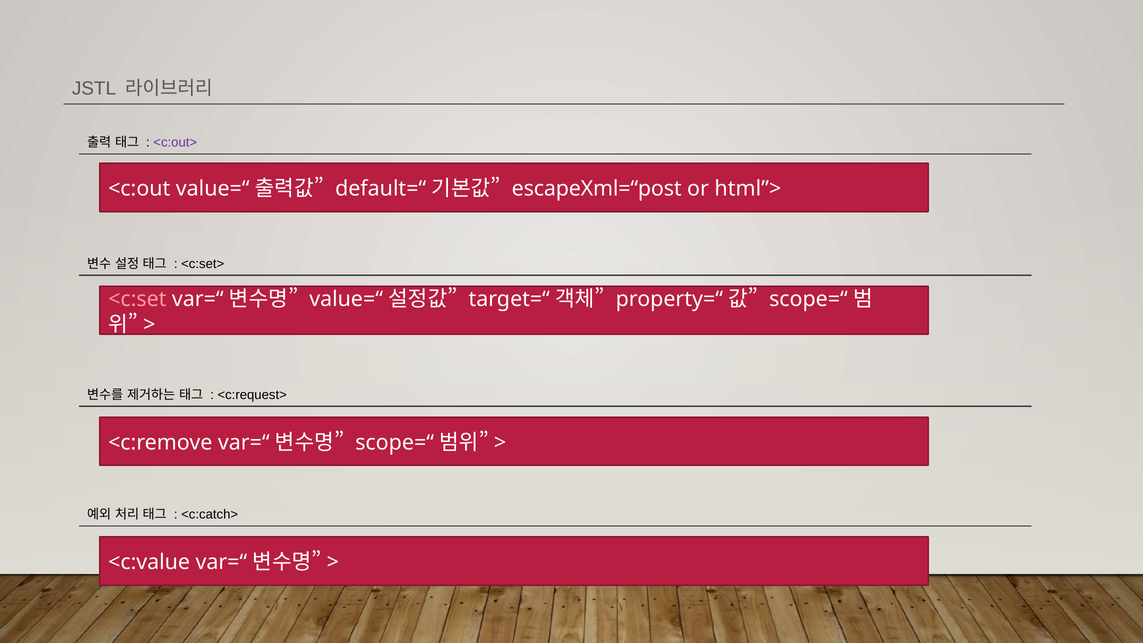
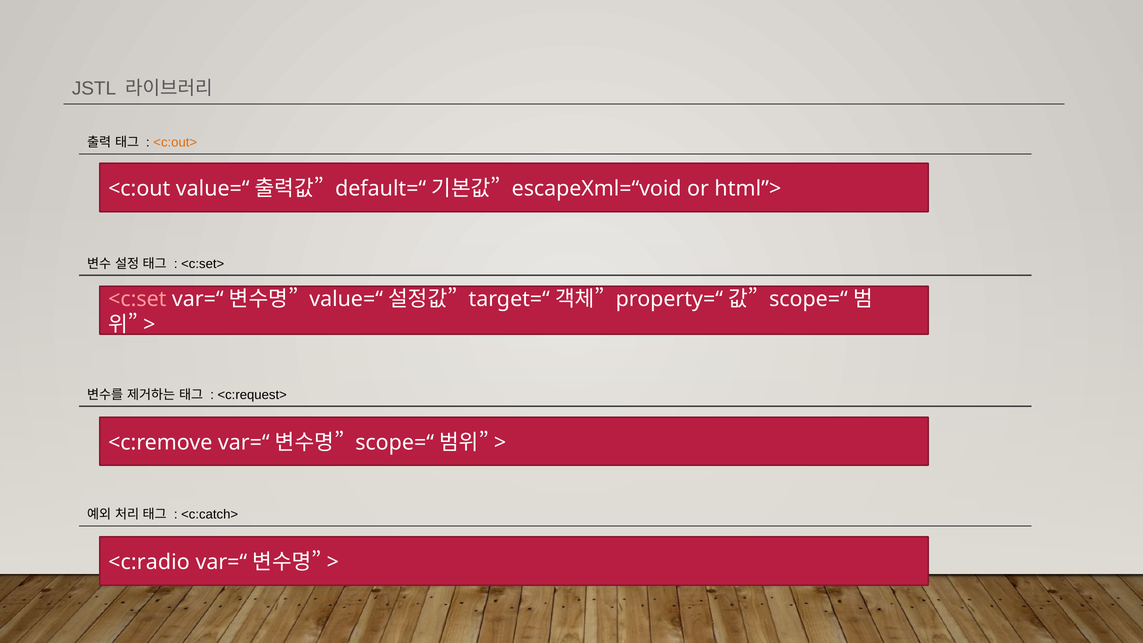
<c:out> colour: purple -> orange (175, 142)
escapeXml=“post: escapeXml=“post -> escapeXml=“void (597, 189)
<c:value: <c:value -> <c:radio (149, 562)
